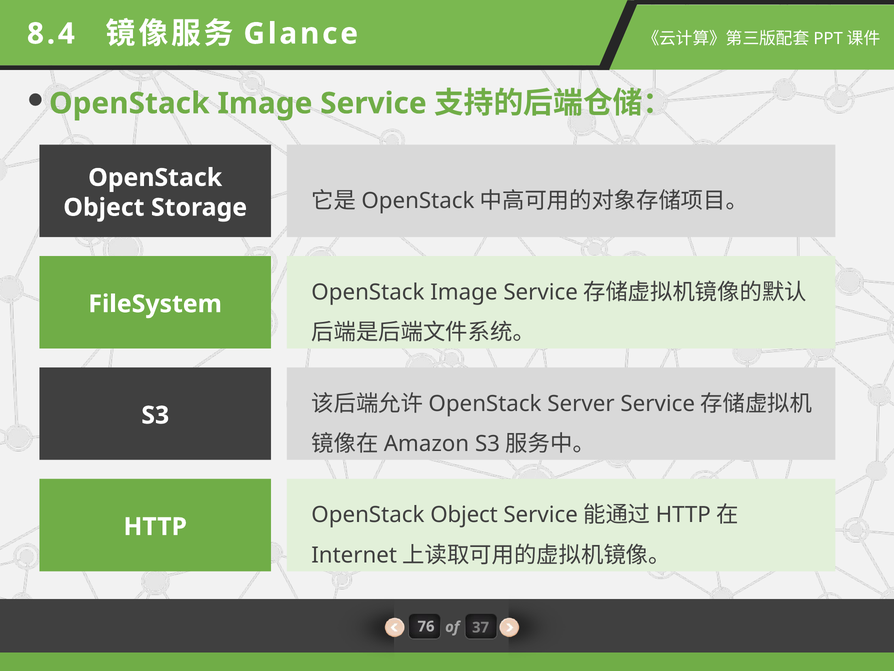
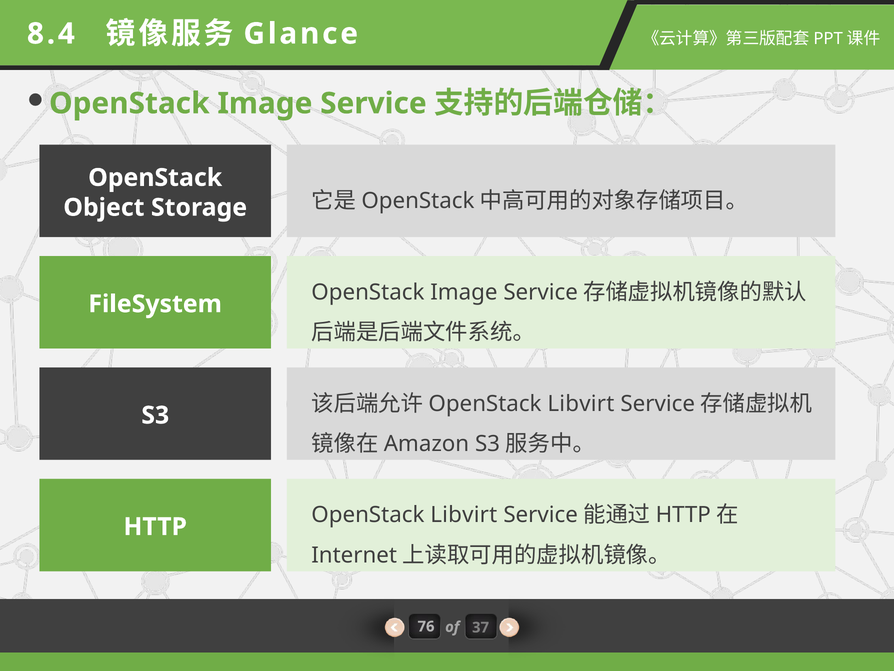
Server: Server -> Libvirt (581, 403)
Object: Object -> Libvirt (464, 515)
